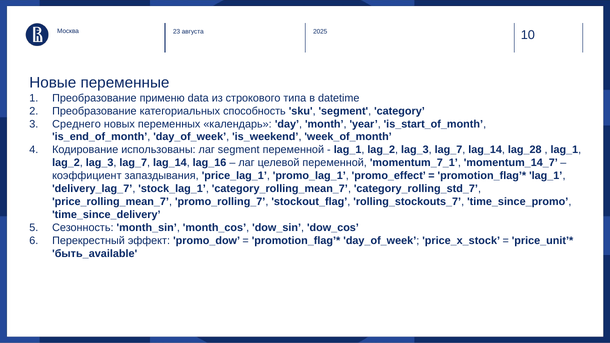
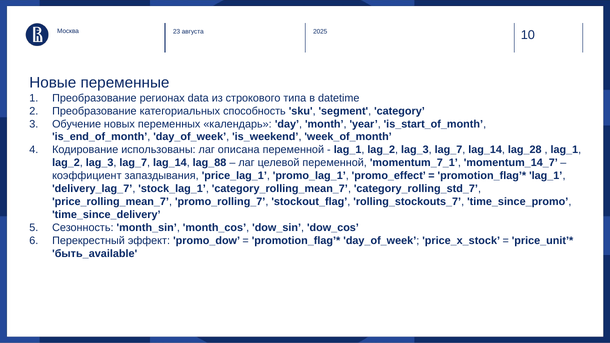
применю: применю -> регионах (162, 98)
Среднего: Среднего -> Обучение (77, 124)
лаг segment: segment -> описана (239, 150)
lag_16: lag_16 -> lag_88 (210, 163)
